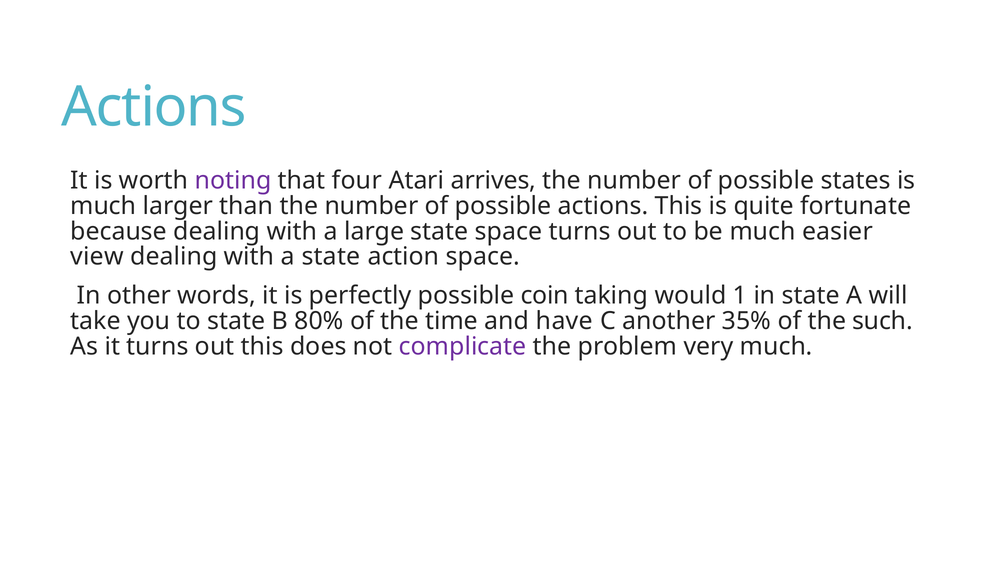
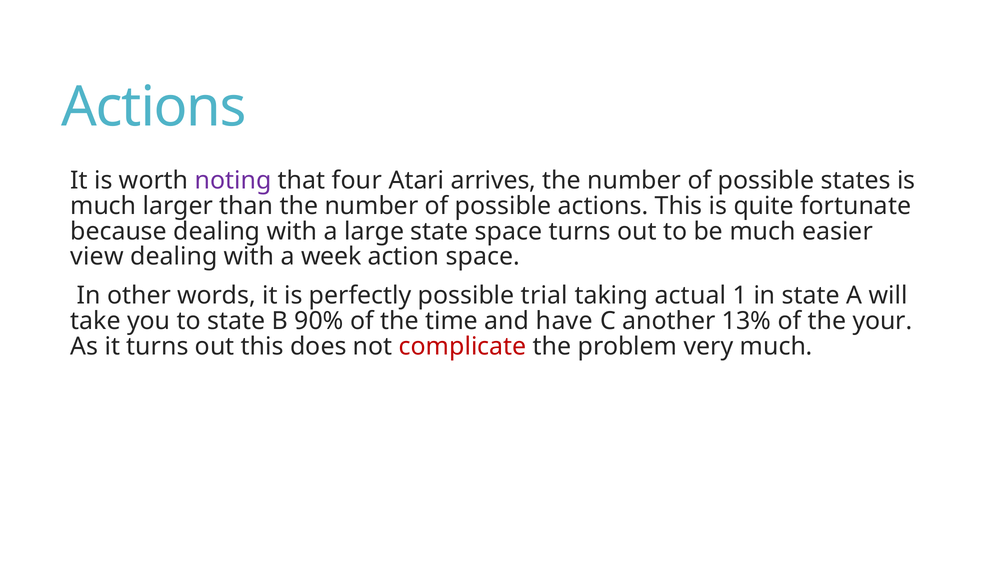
a state: state -> week (331, 257)
coin: coin -> trial (544, 296)
would: would -> actual (690, 296)
80%: 80% -> 90% (319, 321)
35%: 35% -> 13% (747, 321)
such: such -> your (882, 321)
complicate colour: purple -> red (463, 346)
